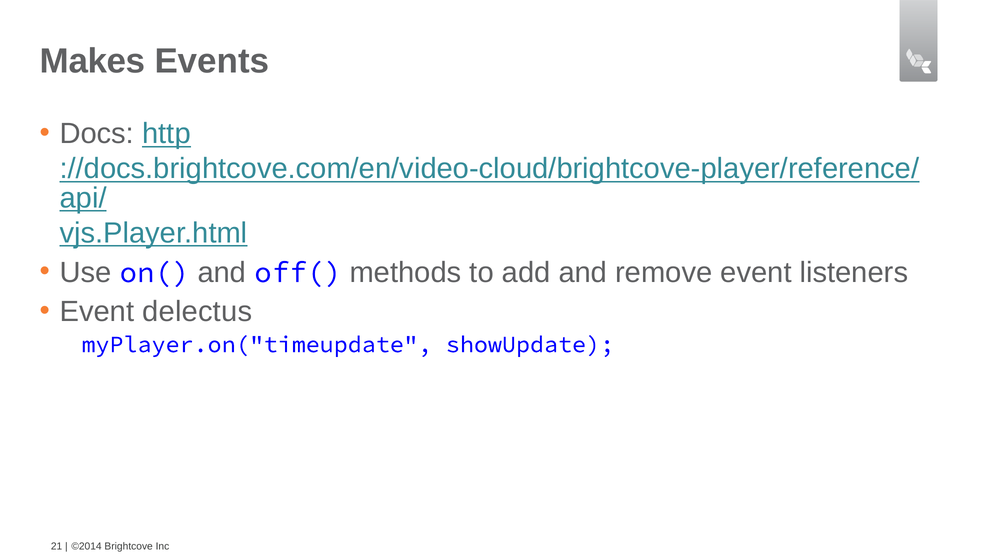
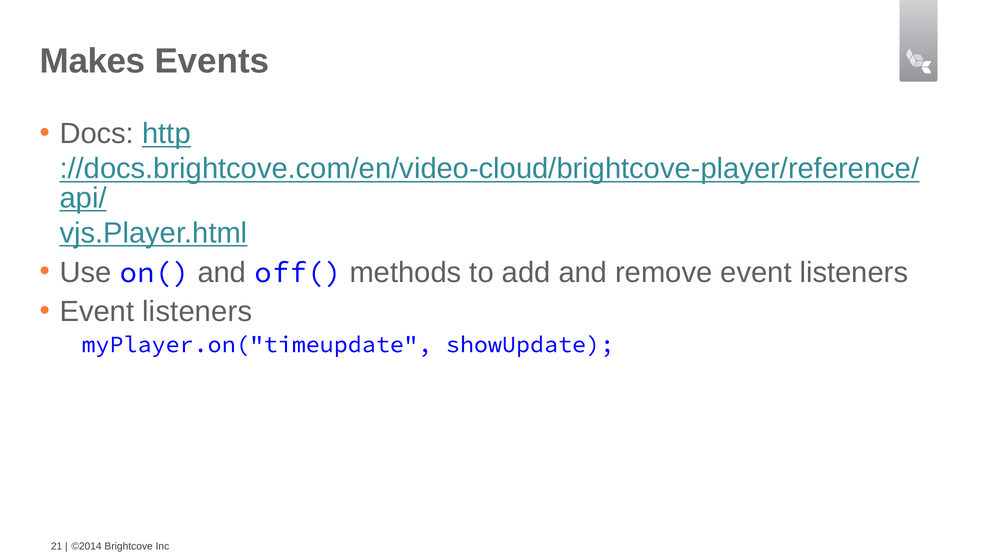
delectus: delectus -> listeners (197, 312)
